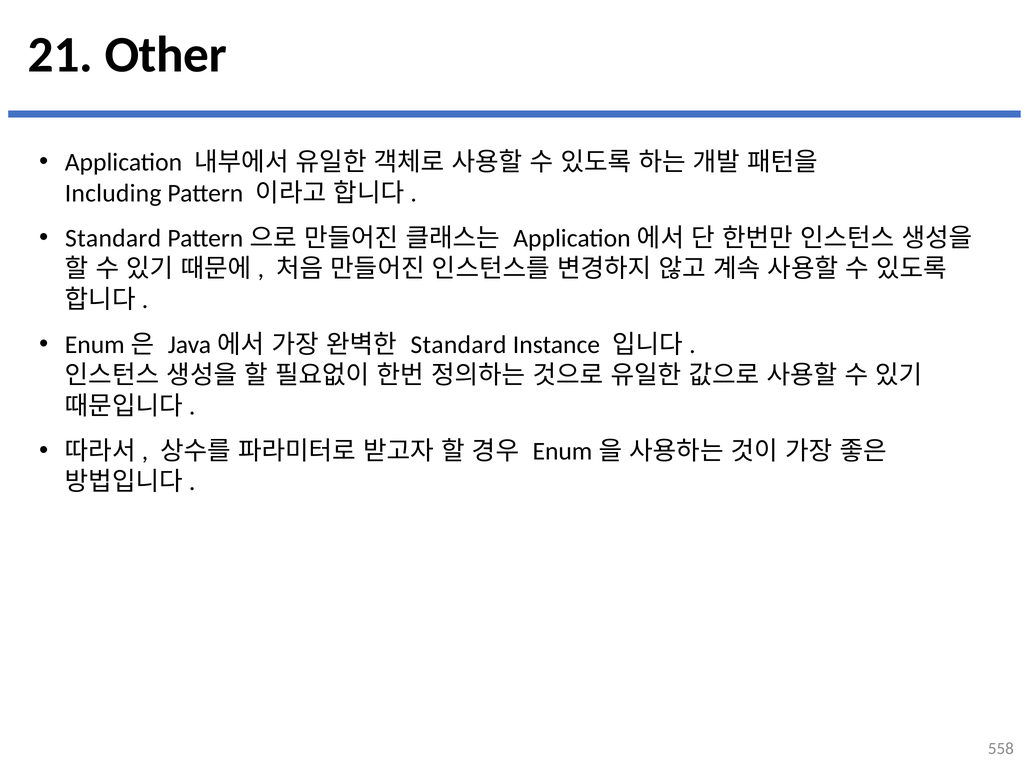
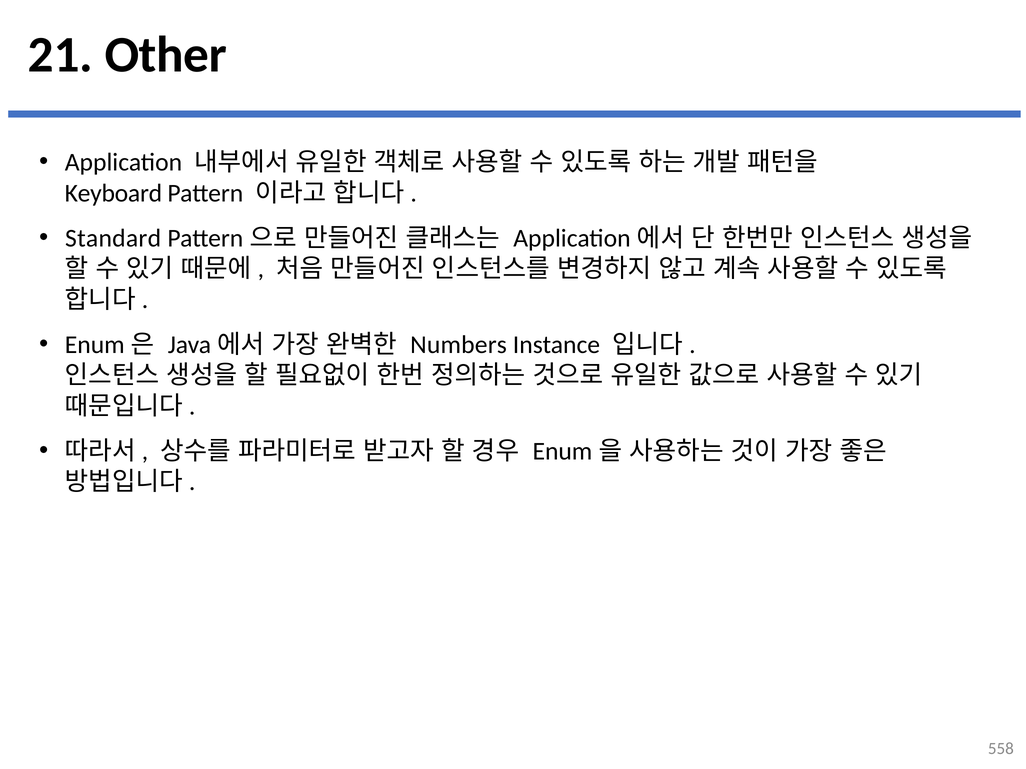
Including: Including -> Keyboard (113, 193)
Standard: Standard -> Numbers (459, 345)
